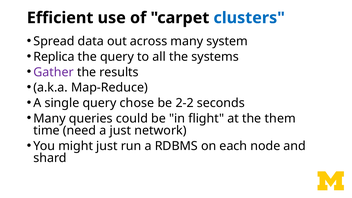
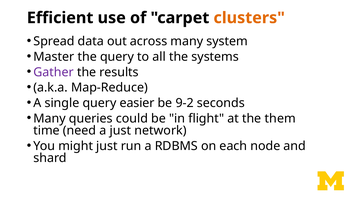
clusters colour: blue -> orange (249, 18)
Replica: Replica -> Master (54, 57)
chose: chose -> easier (137, 103)
2-2: 2-2 -> 9-2 (185, 103)
